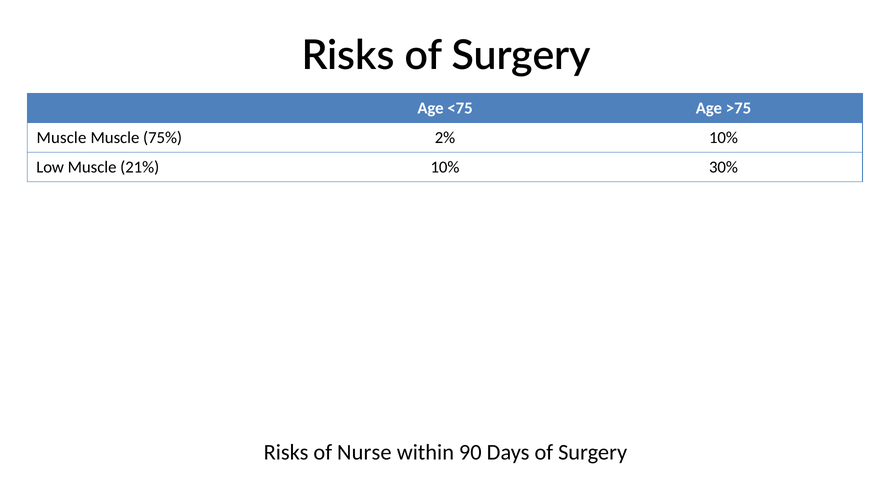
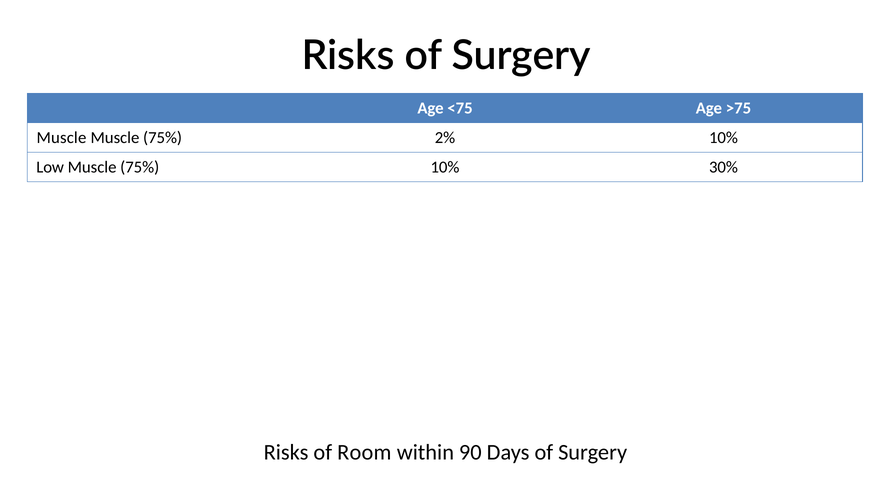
Low Muscle 21%: 21% -> 75% (140, 167)
Nurse: Nurse -> Room (364, 452)
